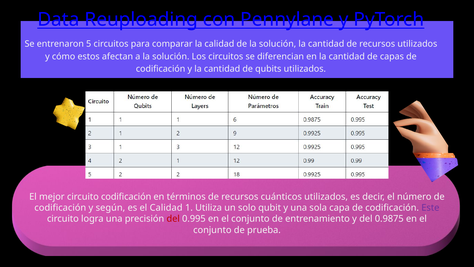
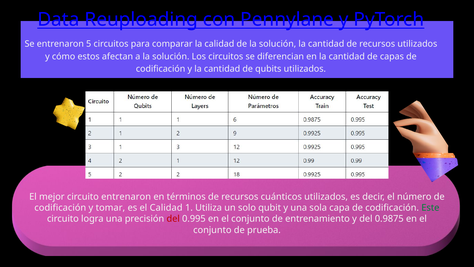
circuito codificación: codificación -> entrenaron (126, 196)
según: según -> tomar (110, 208)
Este colour: purple -> green (430, 208)
